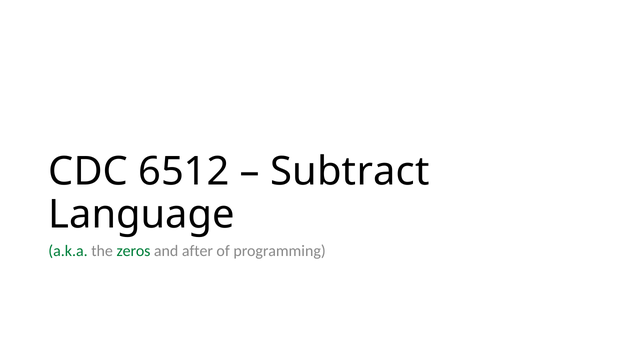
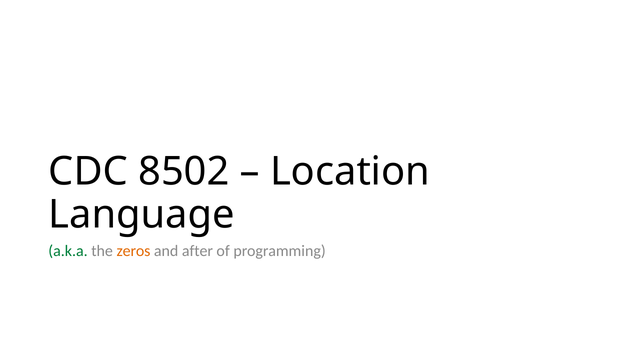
6512: 6512 -> 8502 (184, 171)
Subtract: Subtract -> Location (350, 171)
zeros colour: green -> orange (134, 251)
